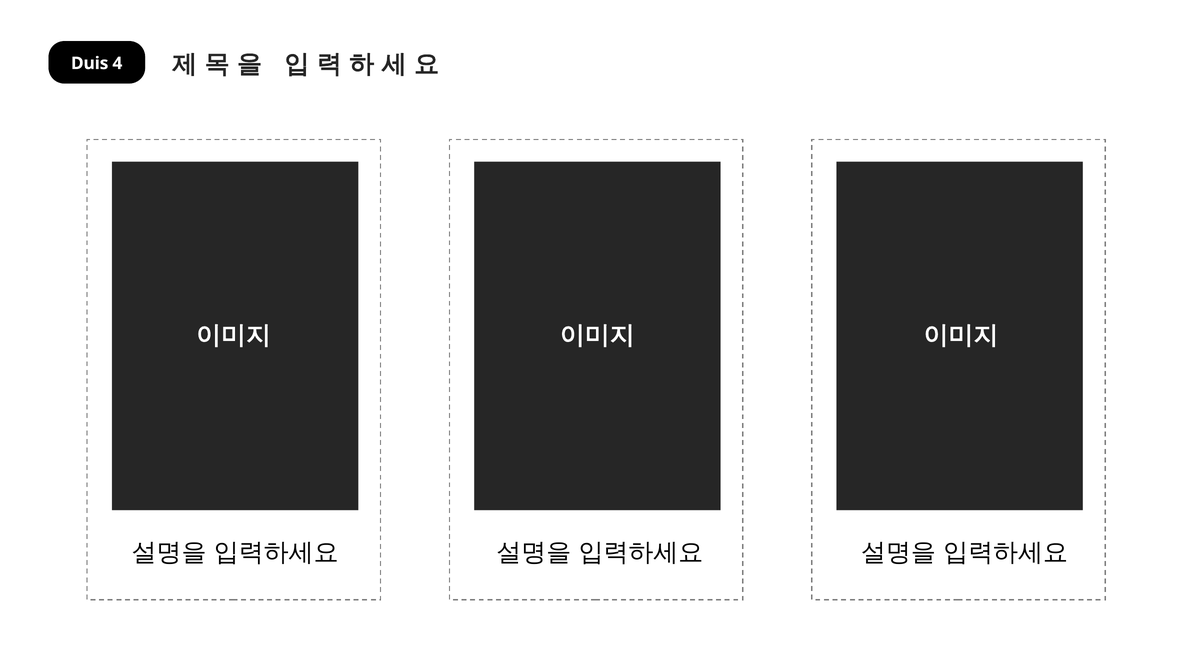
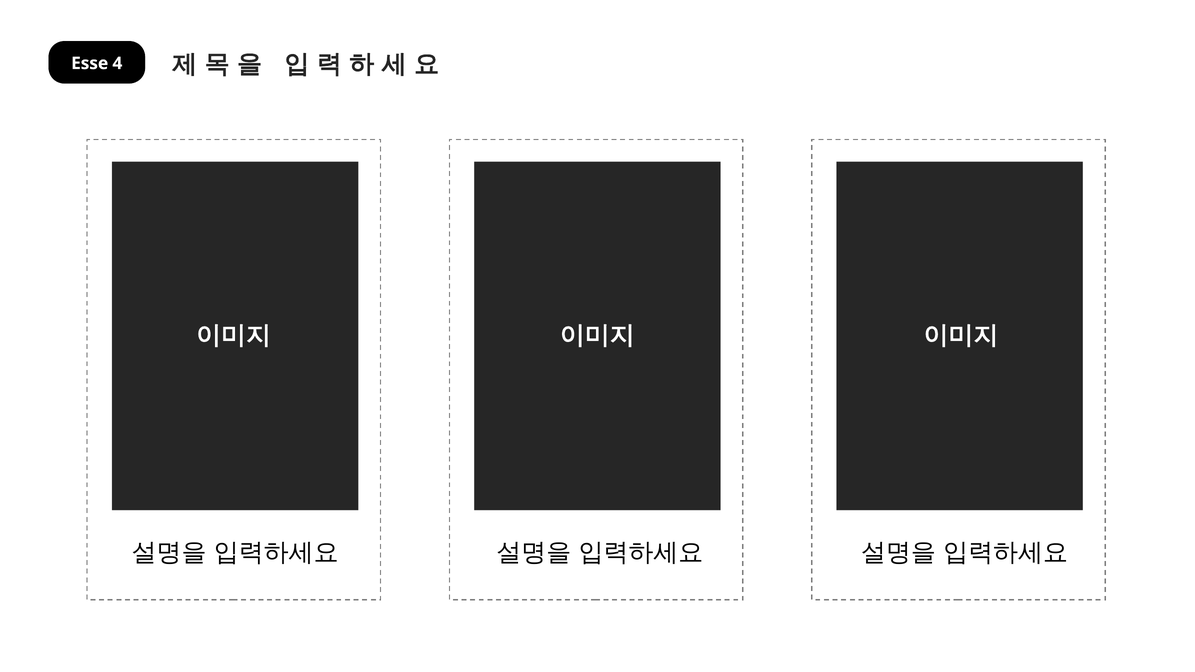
Duis: Duis -> Esse (90, 63)
